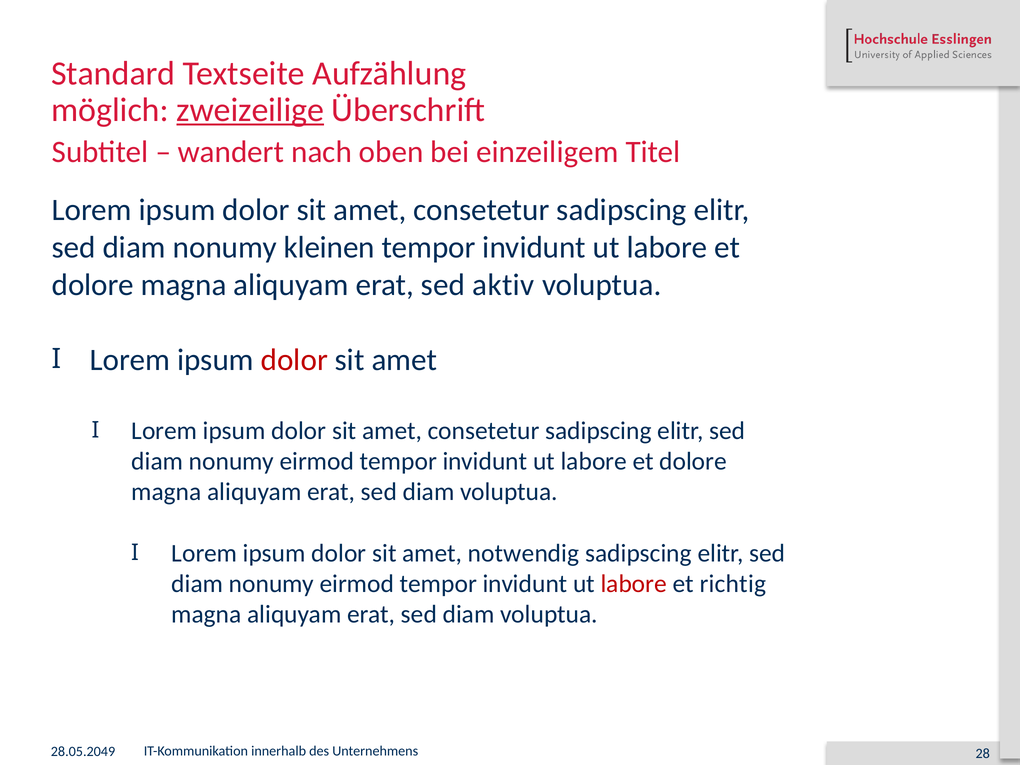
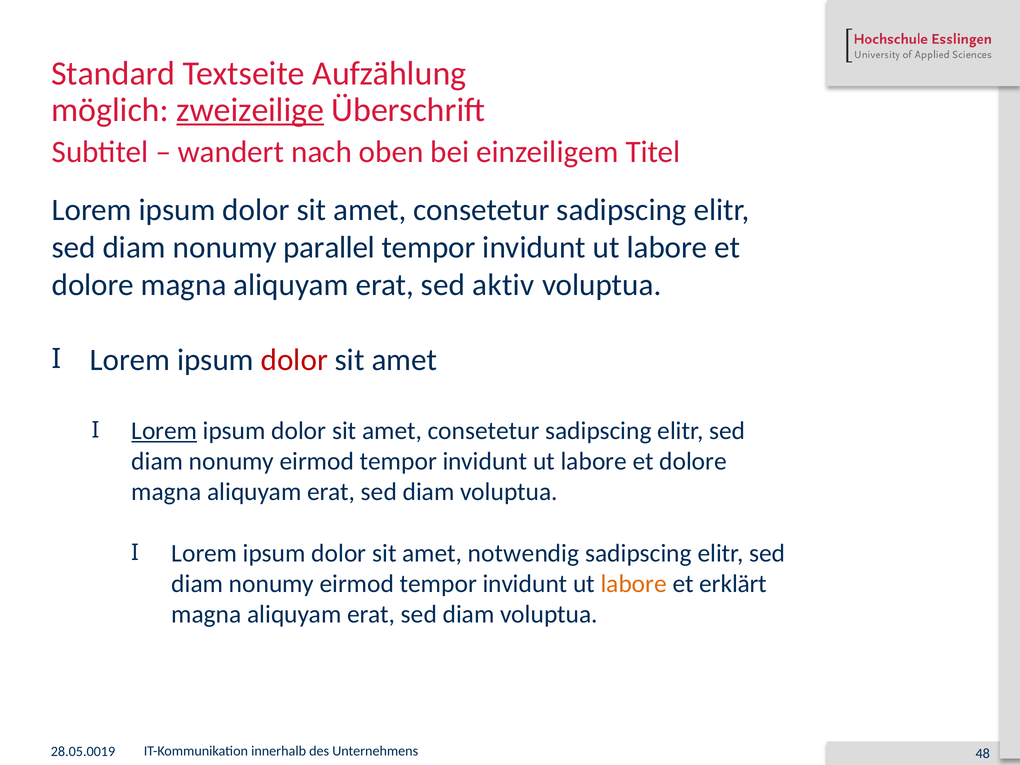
kleinen: kleinen -> parallel (329, 248)
Lorem underline: none -> present (164, 431)
labore colour: red -> orange (634, 584)
richtig: richtig -> erklärt (733, 584)
28.05.2049: 28.05.2049 -> 28.05.0019 (83, 752)
28: 28 -> 48 (983, 754)
